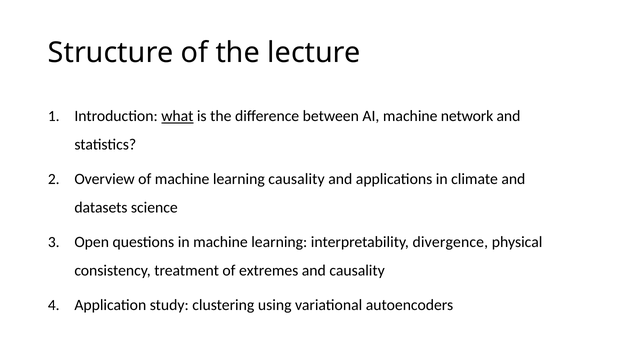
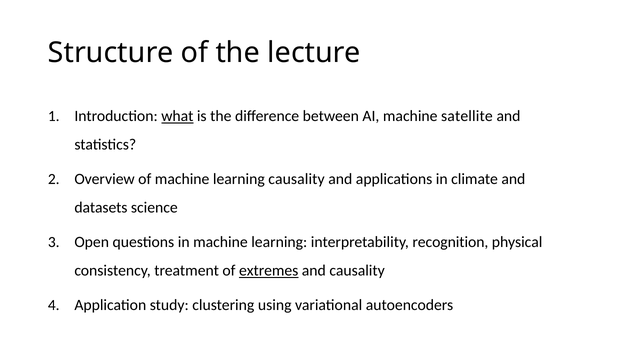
network: network -> satellite (467, 116)
divergence: divergence -> recognition (450, 242)
extremes underline: none -> present (269, 271)
